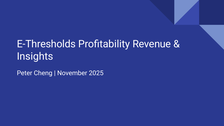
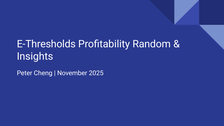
Revenue: Revenue -> Random (152, 44)
